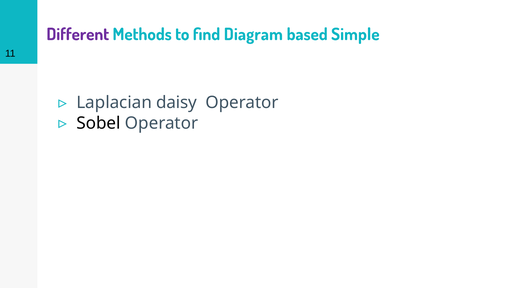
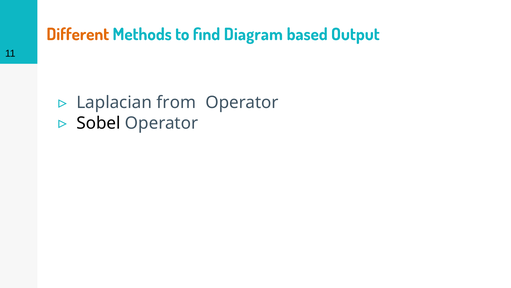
Different colour: purple -> orange (78, 34)
Simple: Simple -> Output (355, 34)
daisy: daisy -> from (176, 102)
